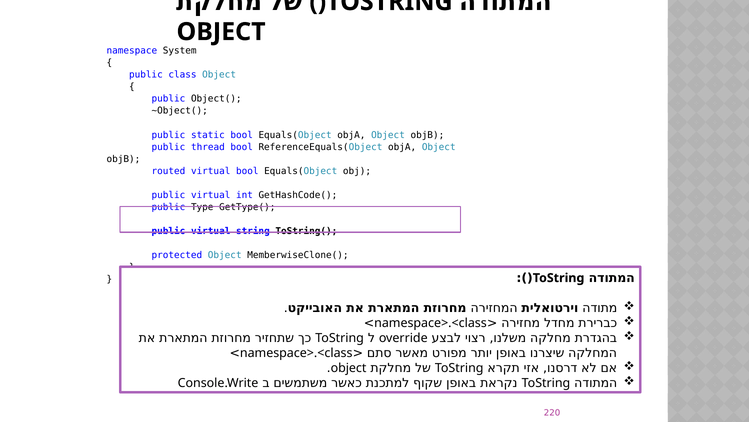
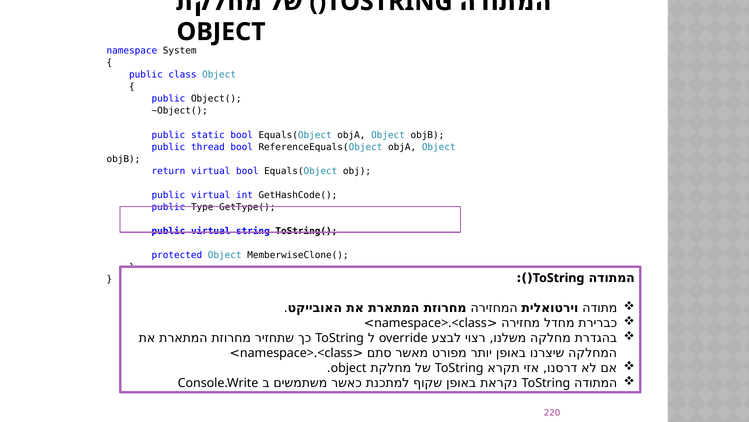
routed: routed -> return (168, 171)
